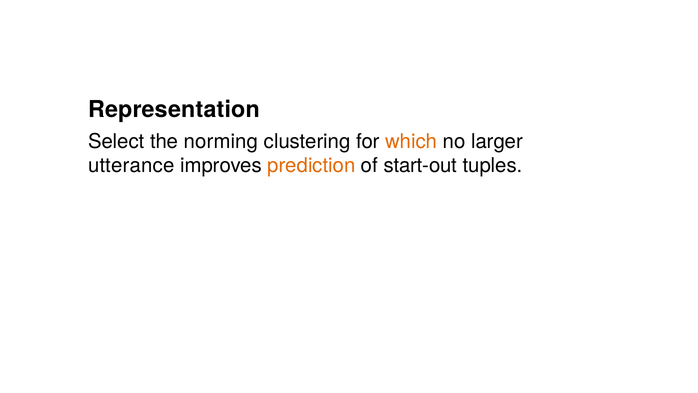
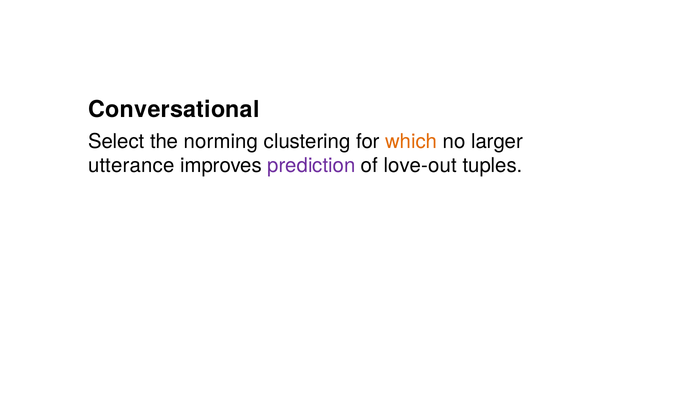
Representation: Representation -> Conversational (174, 110)
prediction colour: orange -> purple (311, 166)
start-out: start-out -> love-out (420, 166)
